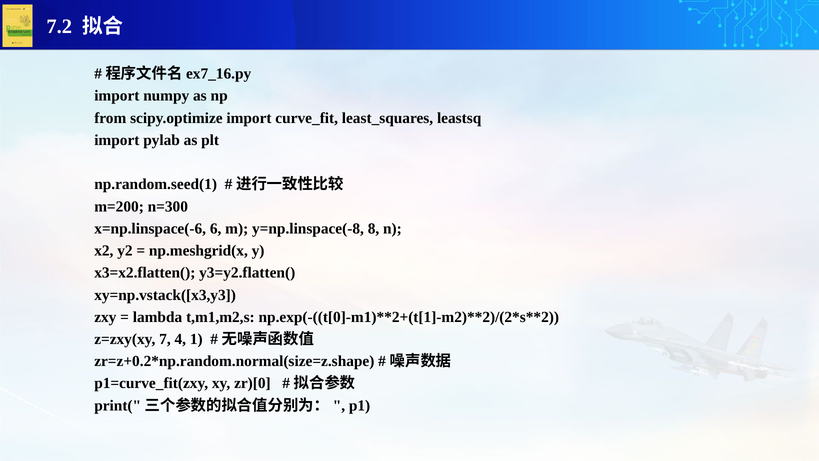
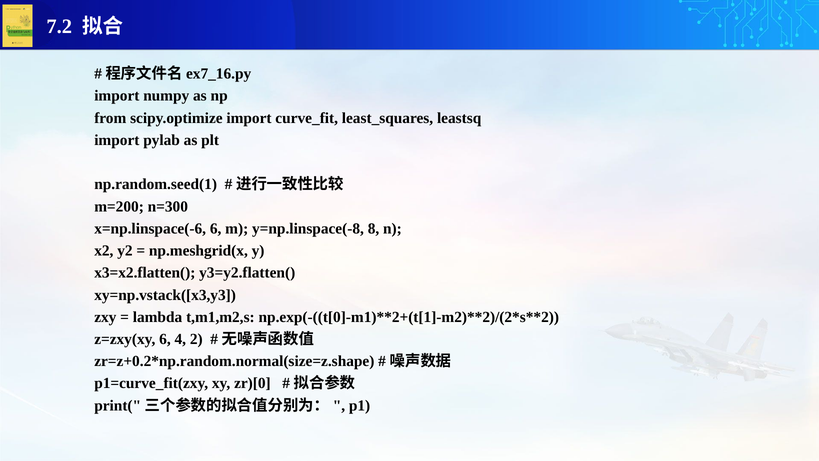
z=zxy(xy 7: 7 -> 6 (165, 339)
1: 1 -> 2 (196, 339)
